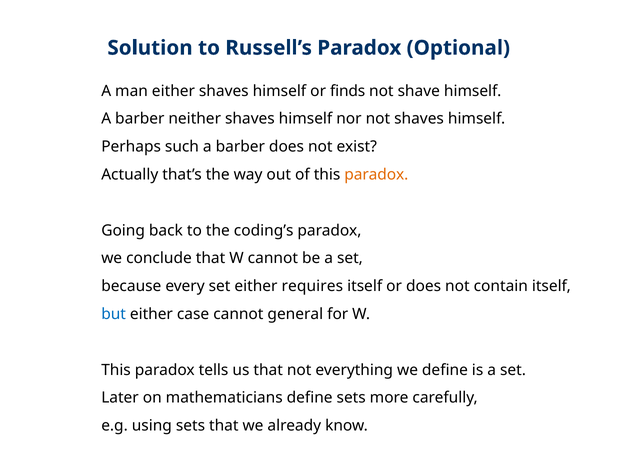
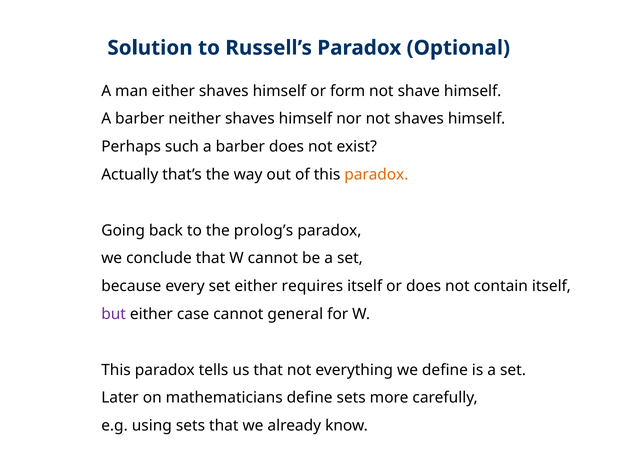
finds: finds -> form (348, 91)
coding’s: coding’s -> prolog’s (264, 230)
but colour: blue -> purple (114, 314)
